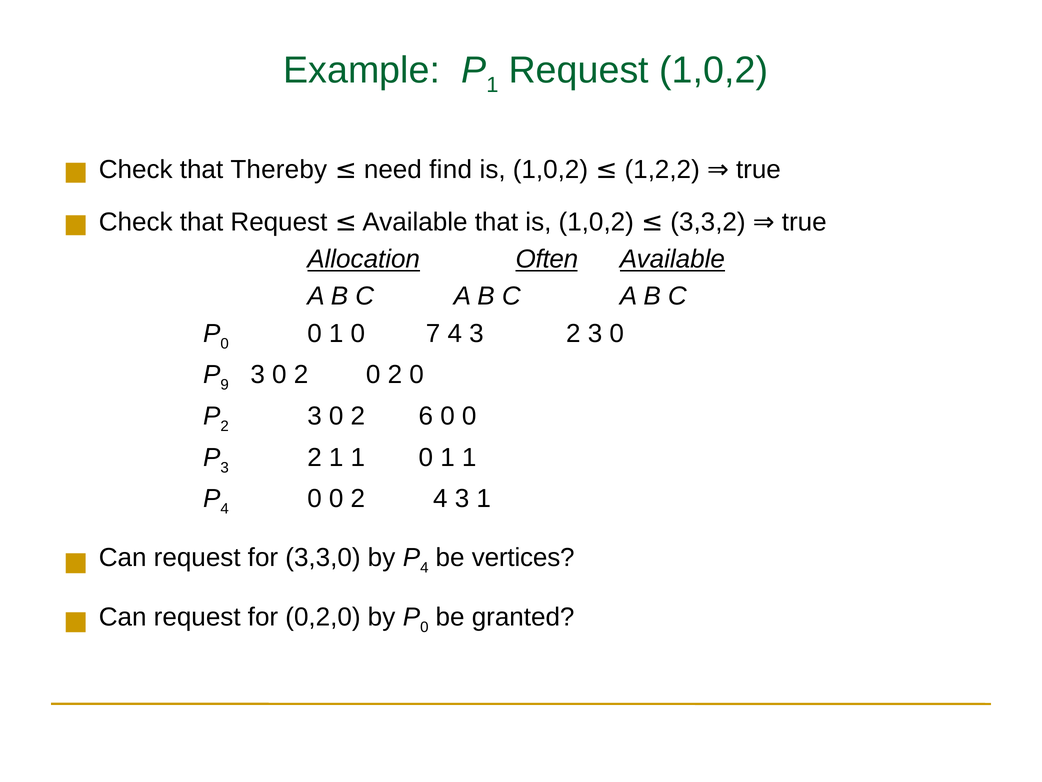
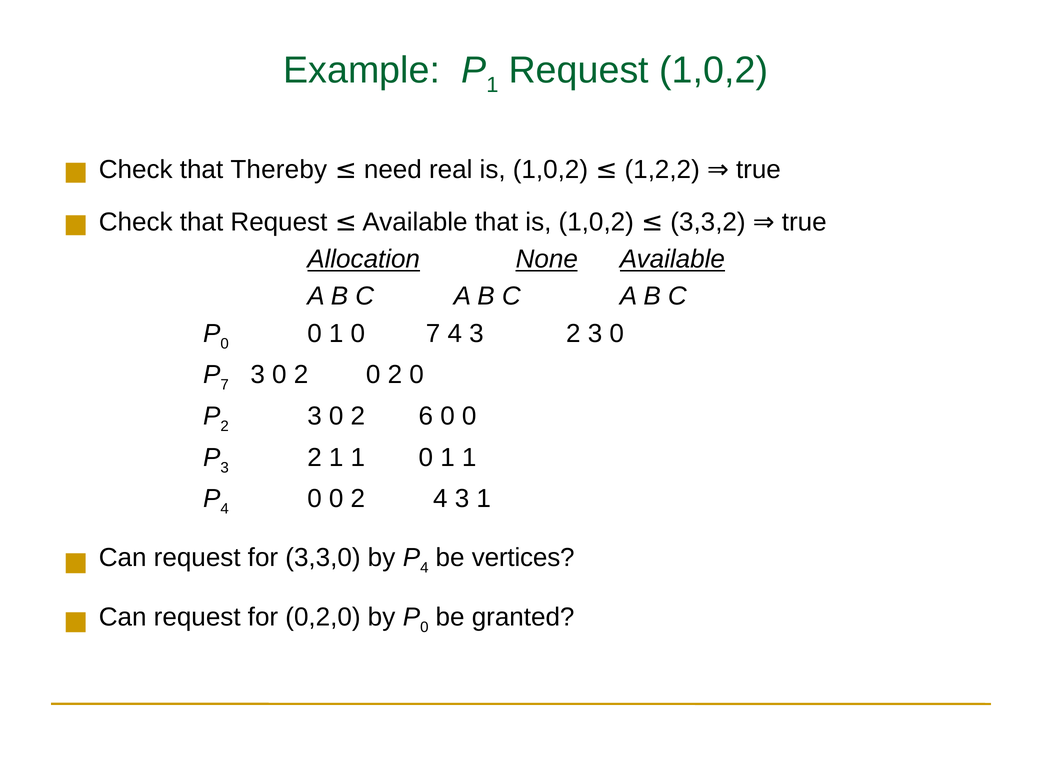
find: find -> real (451, 169)
Often: Often -> None (547, 259)
9: 9 -> 7 (225, 385)
